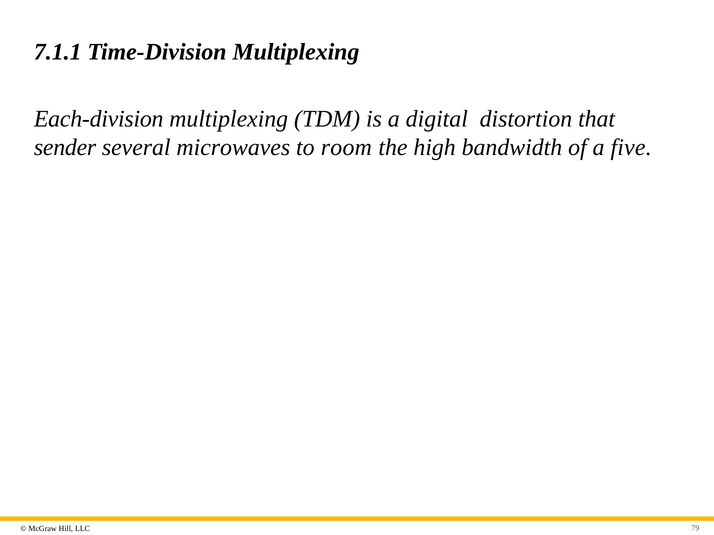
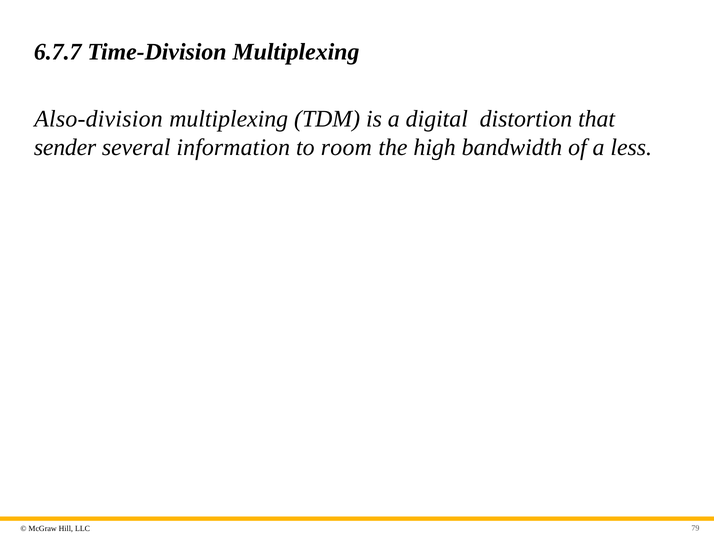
7.1.1: 7.1.1 -> 6.7.7 (58, 52)
Each-division: Each-division -> Also-division (98, 119)
microwaves: microwaves -> information (233, 148)
five: five -> less (631, 148)
